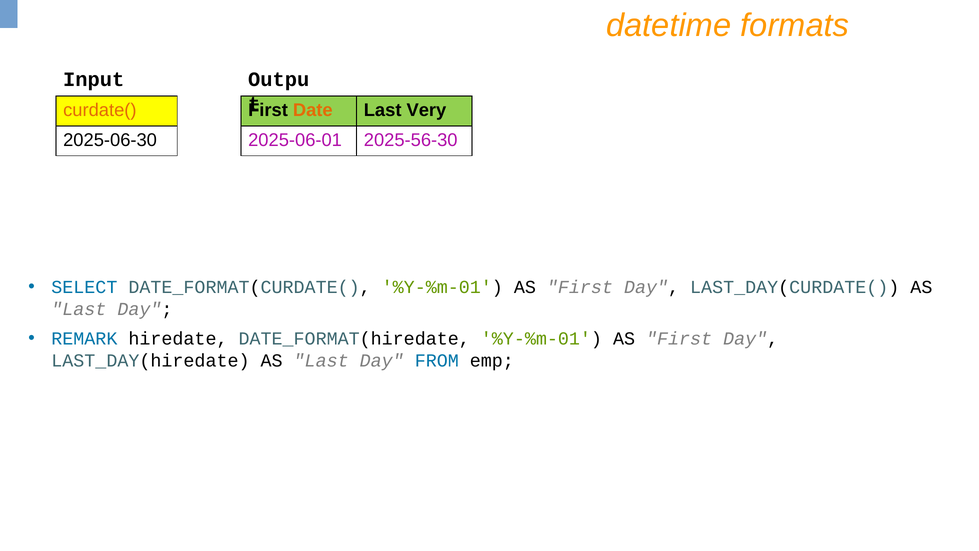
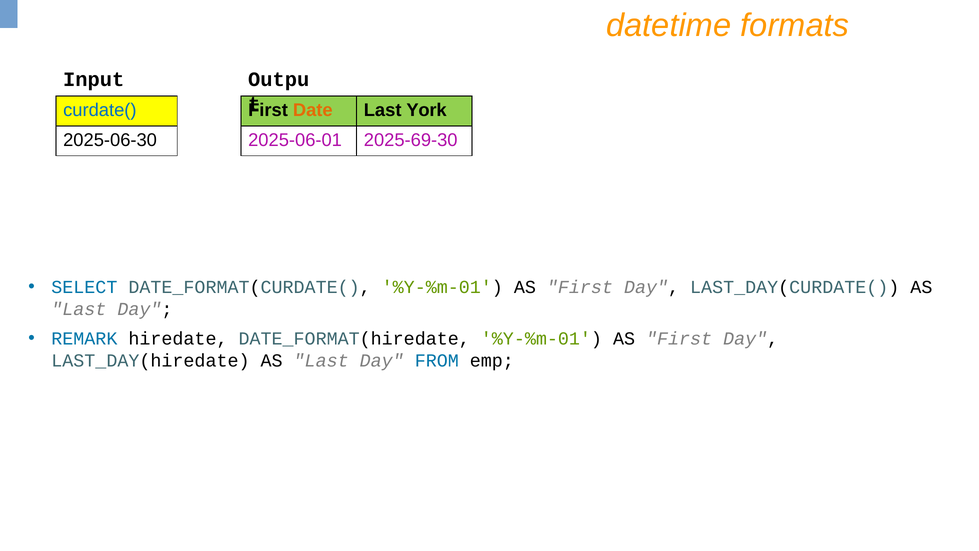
curdate( colour: orange -> blue (100, 110)
Very: Very -> York (427, 110)
2025-56-30: 2025-56-30 -> 2025-69-30 (411, 140)
